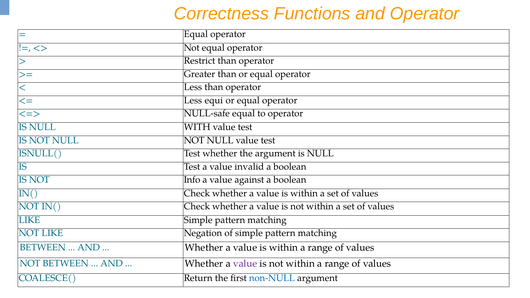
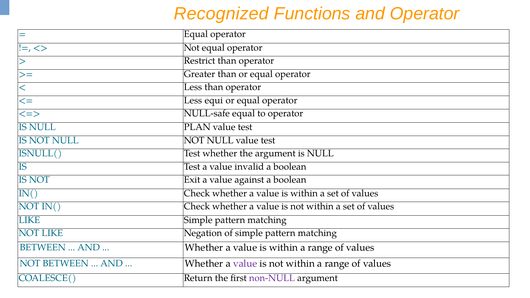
Correctness: Correctness -> Recognized (221, 14)
WITH: WITH -> PLAN (197, 127)
Info: Info -> Exit (192, 180)
non-NULL colour: blue -> purple (272, 278)
